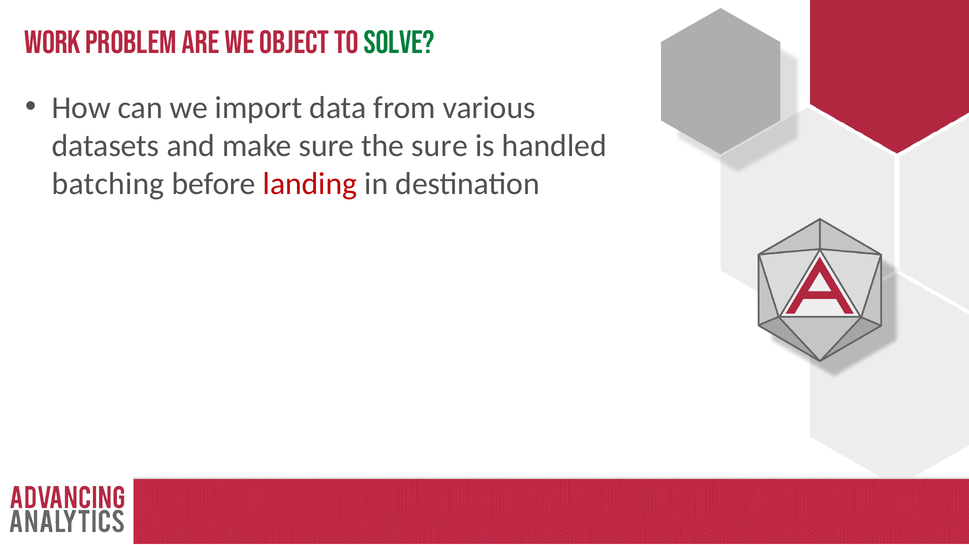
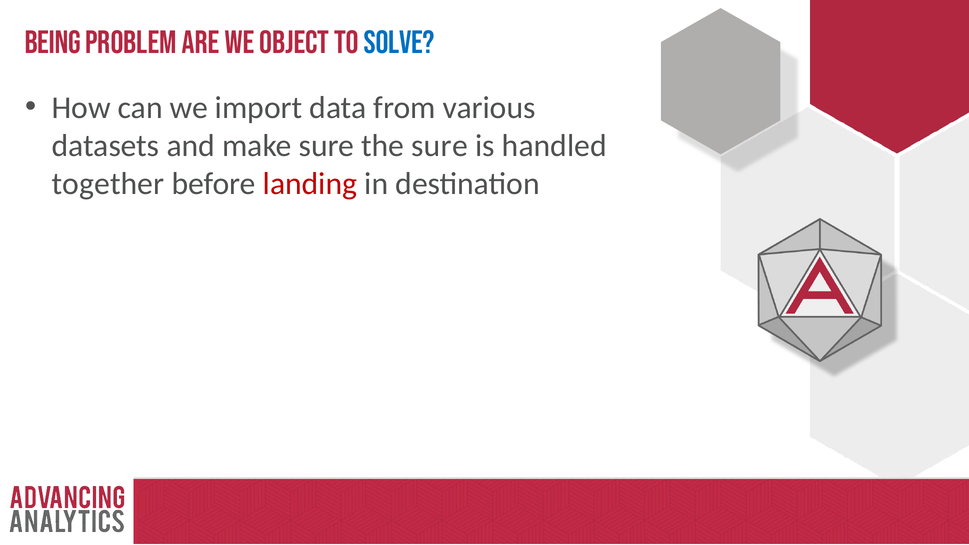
Work: Work -> Being (53, 43)
solve colour: green -> blue (399, 43)
batching: batching -> together (108, 184)
